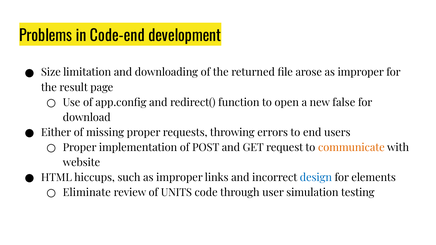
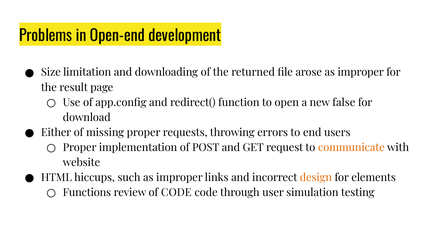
Code-end: Code-end -> Open-end (117, 36)
design colour: blue -> orange (316, 178)
Eliminate: Eliminate -> Functions (87, 193)
of UNITS: UNITS -> CODE (176, 193)
